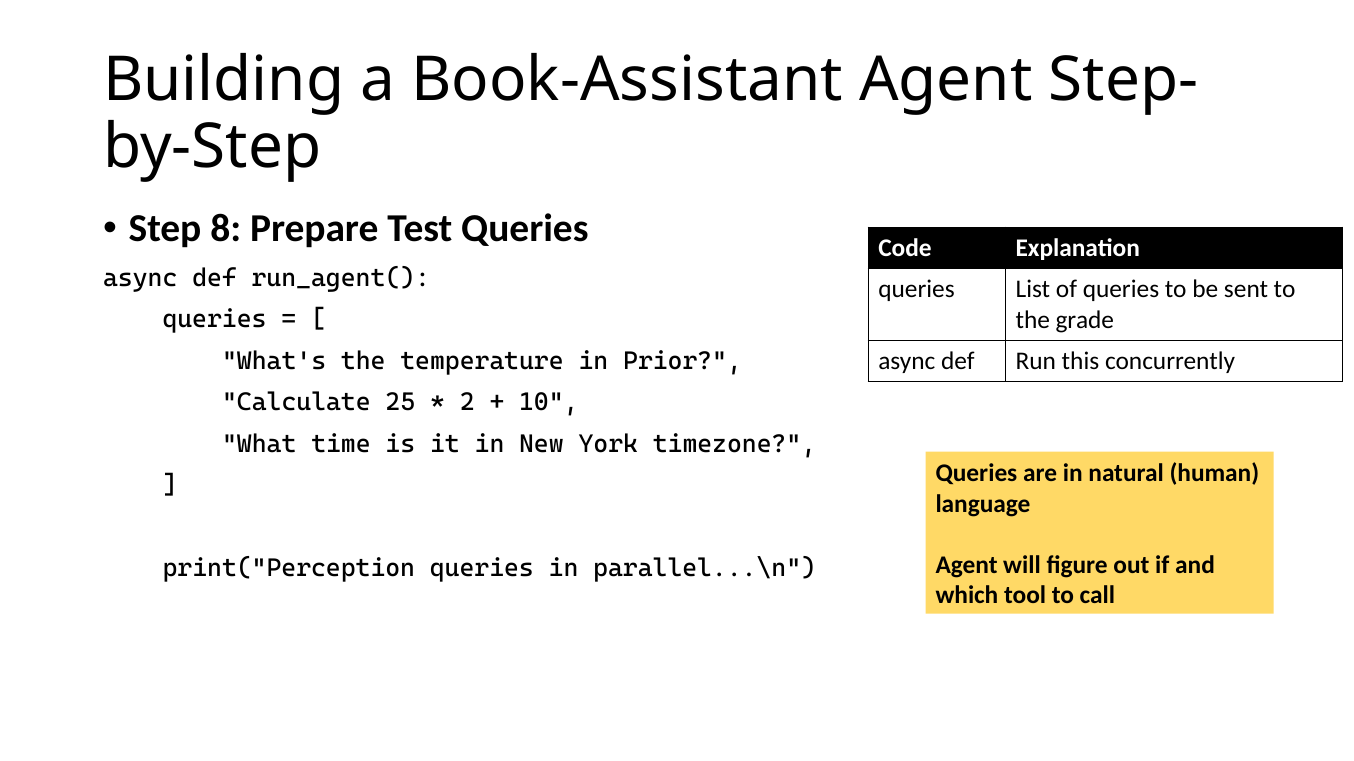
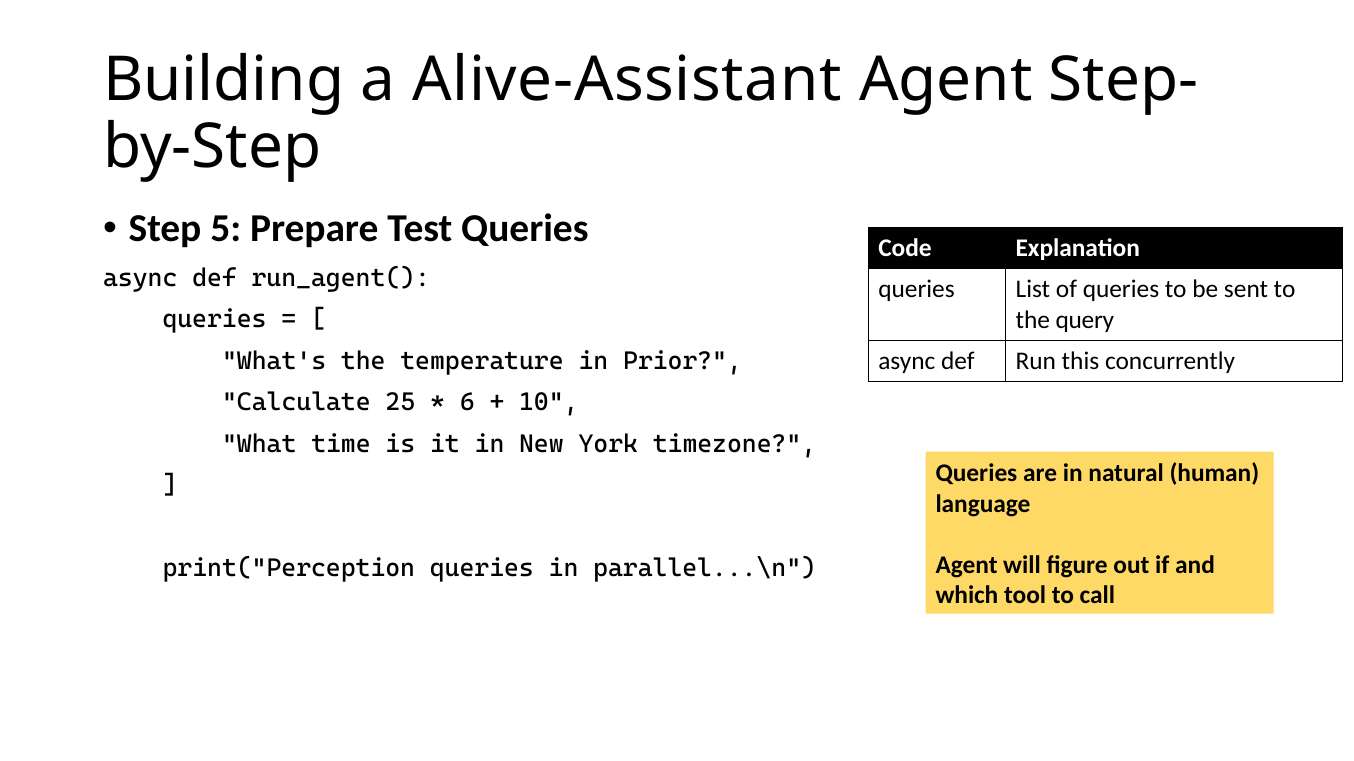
Book-Assistant: Book-Assistant -> Alive-Assistant (627, 80)
8: 8 -> 5 (226, 229)
grade: grade -> query (1085, 320)
2: 2 -> 6 (467, 403)
